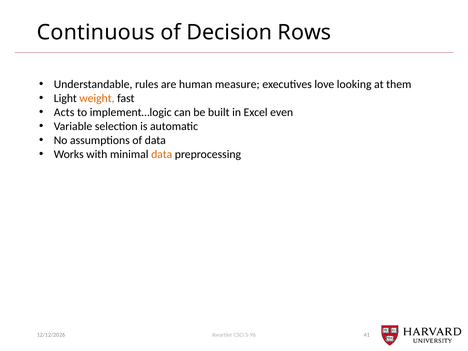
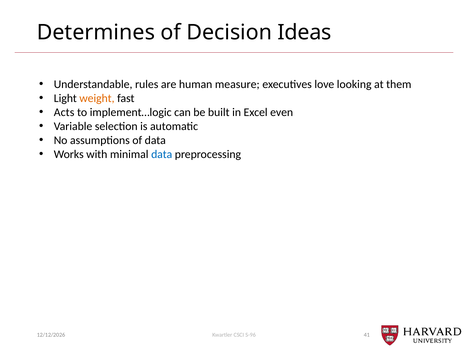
Continuous: Continuous -> Determines (96, 32)
Rows: Rows -> Ideas (305, 32)
data colour: orange -> blue (162, 154)
